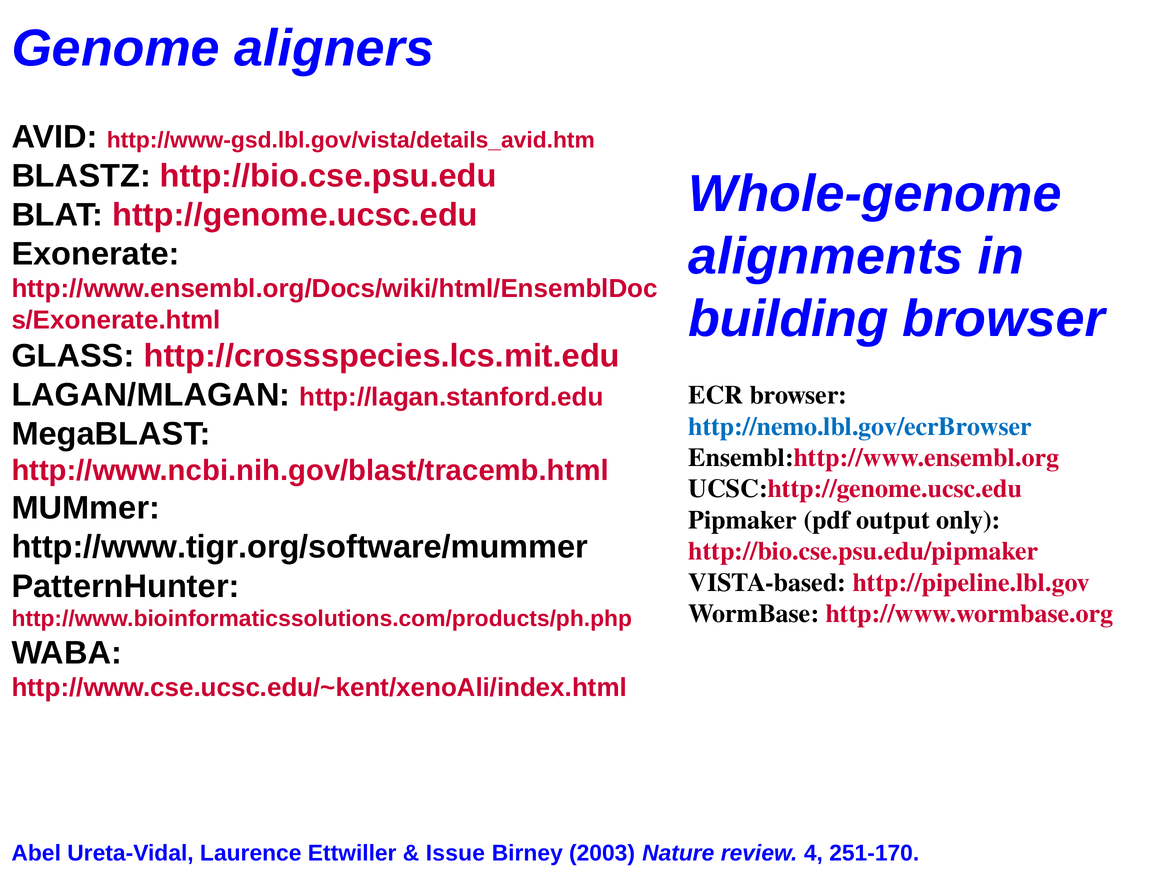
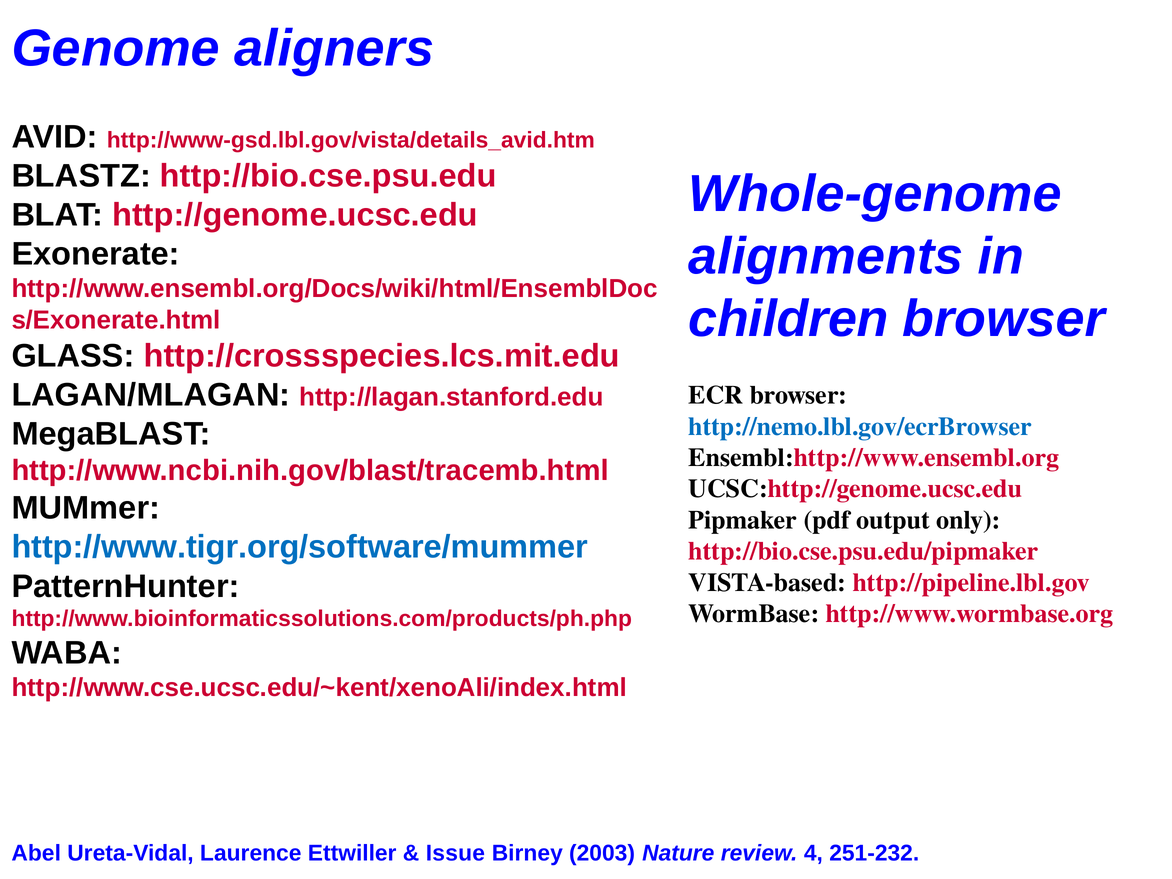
building: building -> children (788, 319)
http://www.tigr.org/software/mummer colour: black -> blue (300, 547)
251-170: 251-170 -> 251-232 (874, 853)
